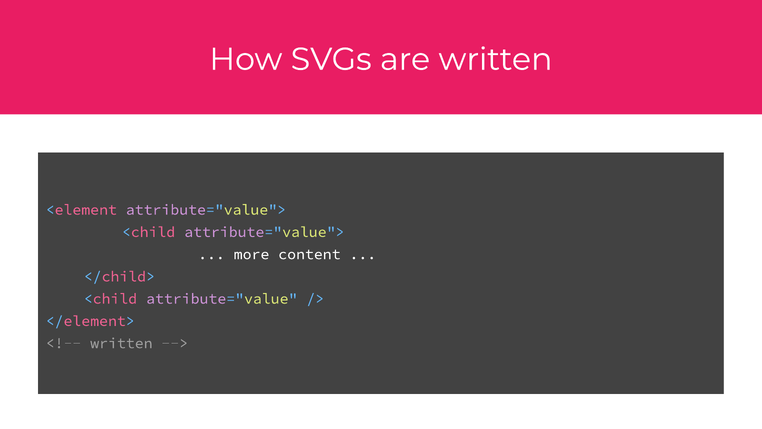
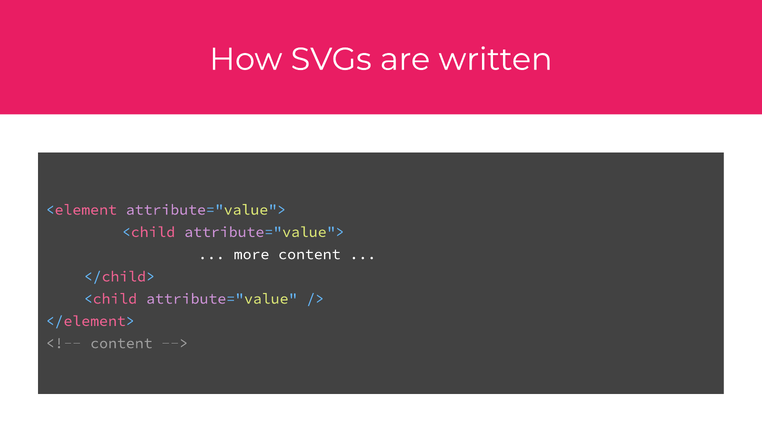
written: written -> content (121, 343)
